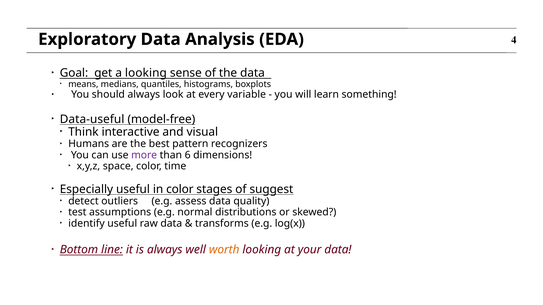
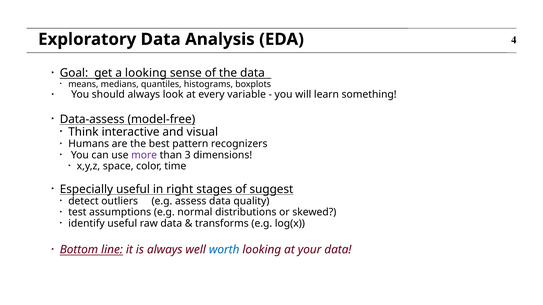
Data-useful: Data-useful -> Data-assess (92, 119)
6: 6 -> 3 (188, 155)
in color: color -> right (180, 189)
worth colour: orange -> blue (224, 250)
